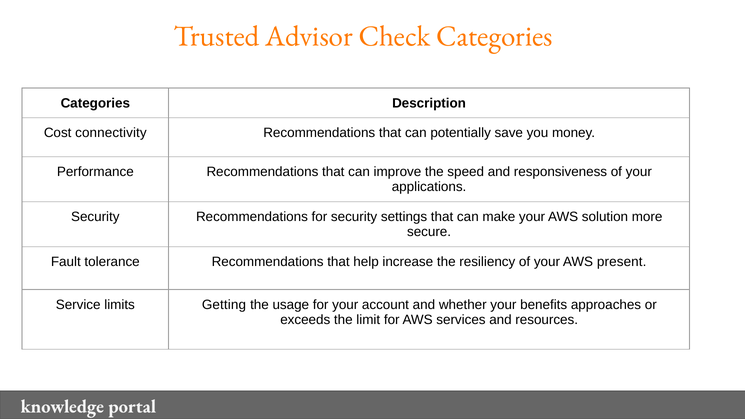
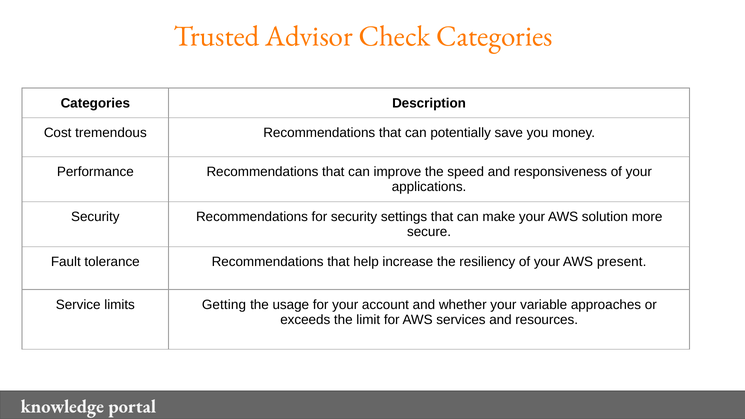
connectivity: connectivity -> tremendous (111, 133)
benefits: benefits -> variable (544, 305)
